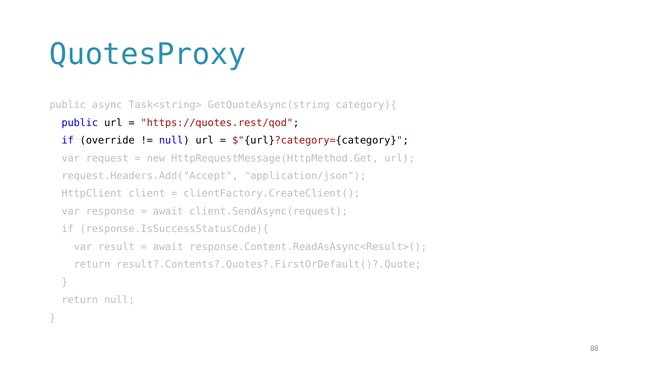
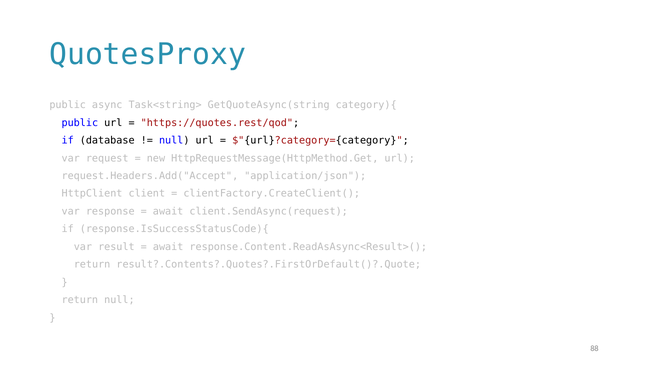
override: override -> database (107, 140)
